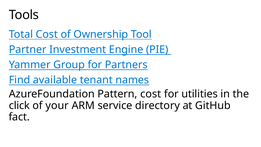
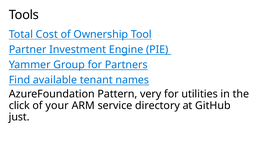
Pattern cost: cost -> very (151, 94)
fact: fact -> just (19, 117)
